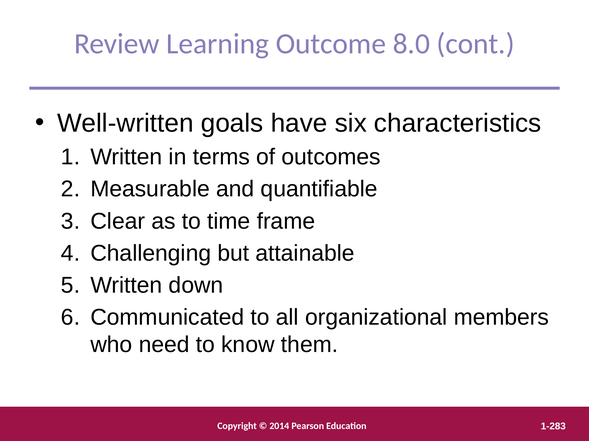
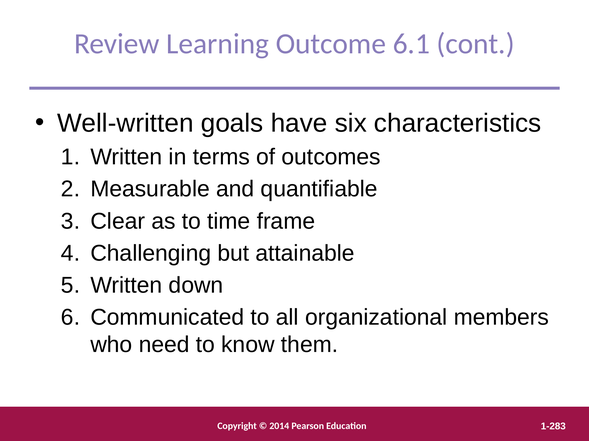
8.0: 8.0 -> 6.1 (411, 44)
